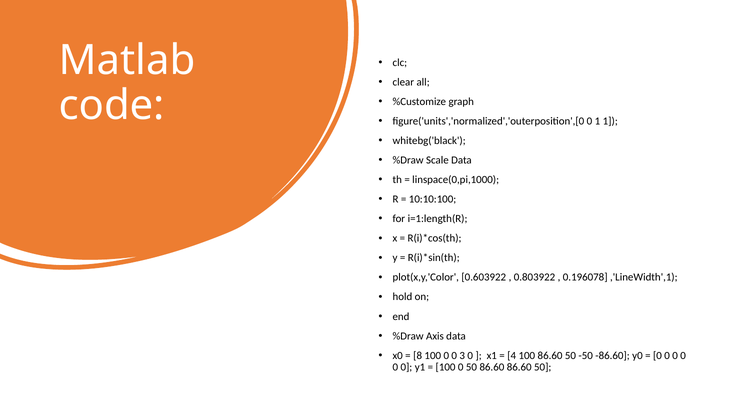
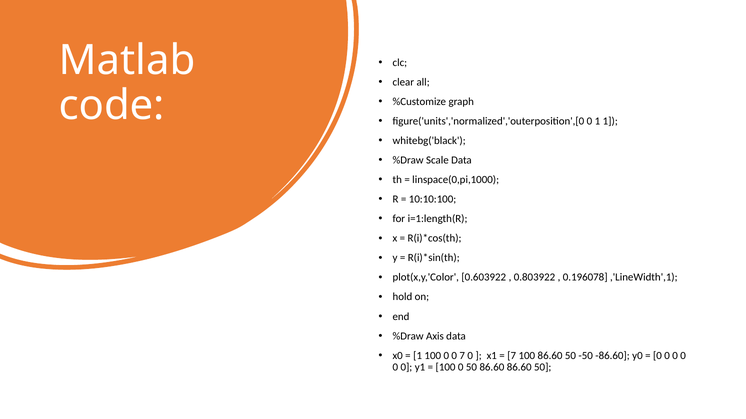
8: 8 -> 1 (418, 356)
0 3: 3 -> 7 (462, 356)
4: 4 -> 7 (512, 356)
